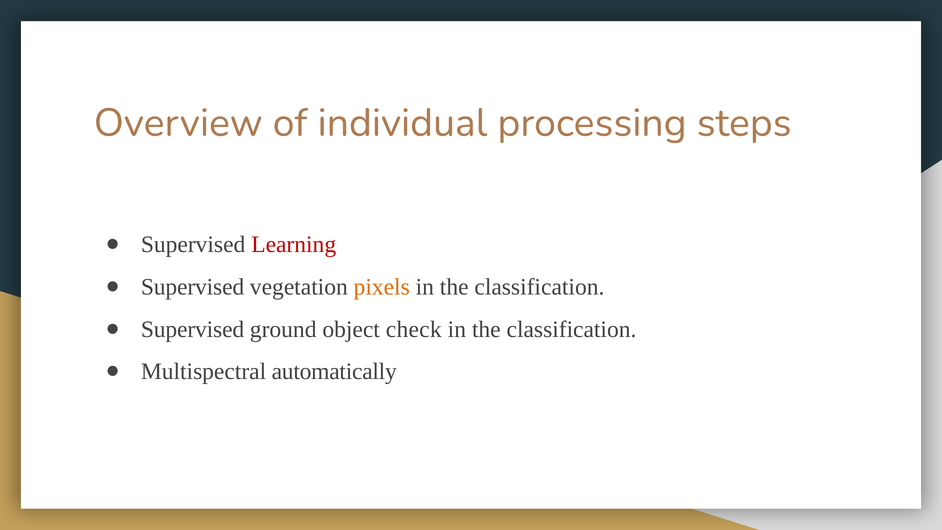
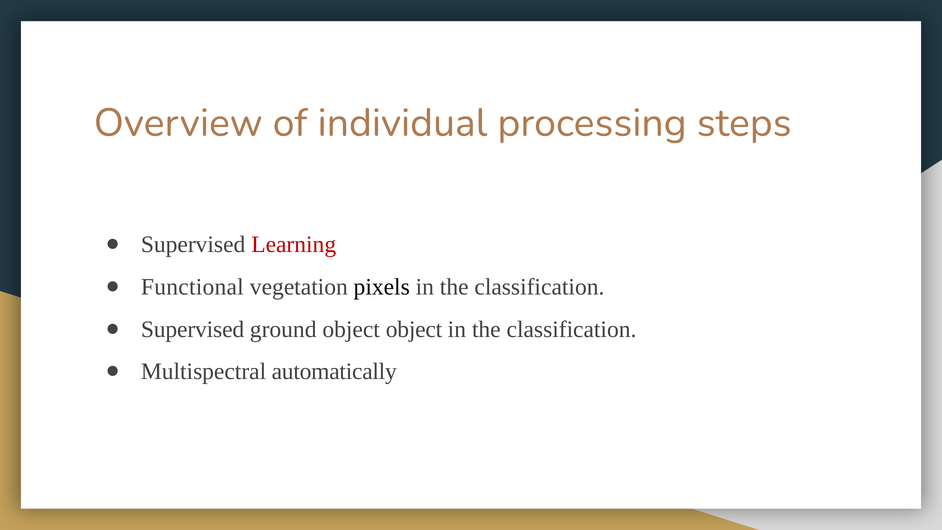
Supervised: Supervised -> Functional (192, 287)
pixels colour: orange -> black (382, 287)
object check: check -> object (414, 329)
